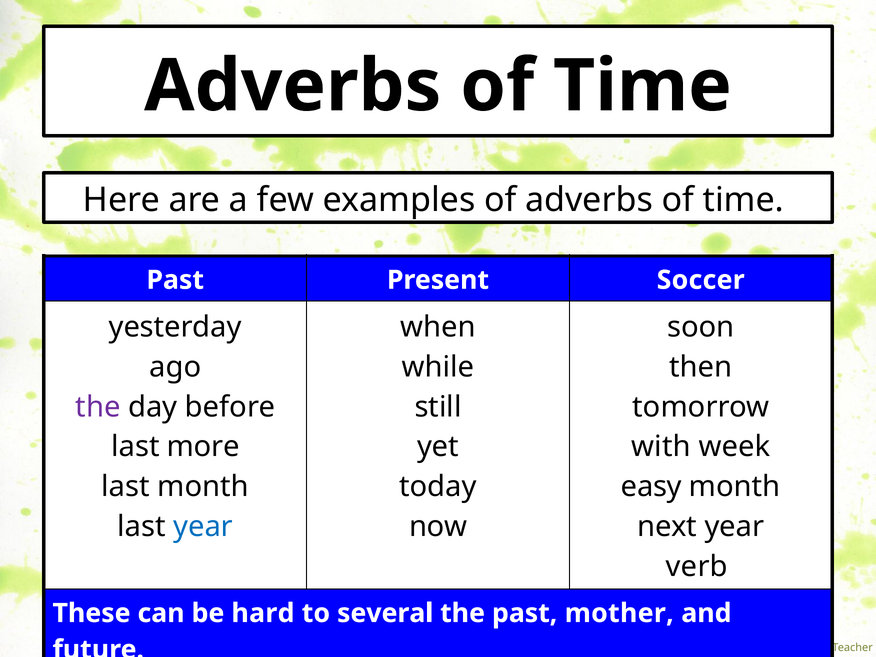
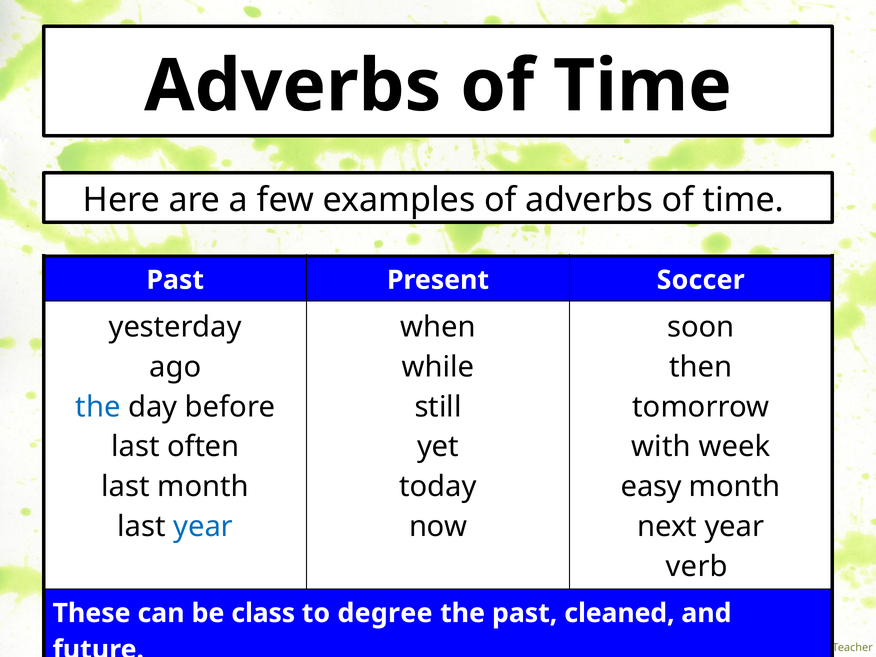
the colour: purple -> blue (98, 407)
more: more -> often (203, 447)
hard: hard -> class (263, 613)
several: several -> degree (385, 613)
mother: mother -> cleaned (619, 613)
